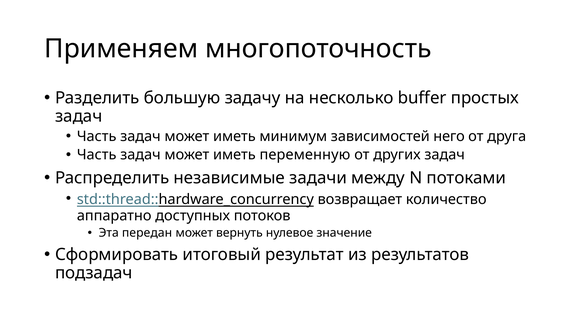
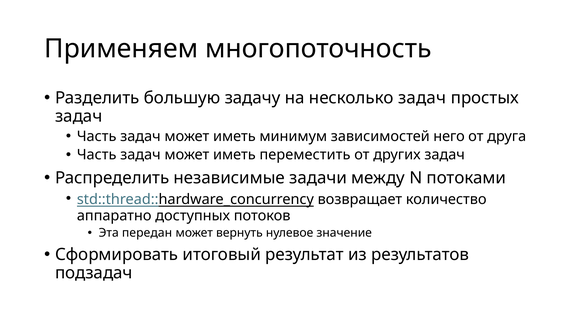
несколько buffer: buffer -> задач (422, 98)
переменную: переменную -> переместить (305, 155)
